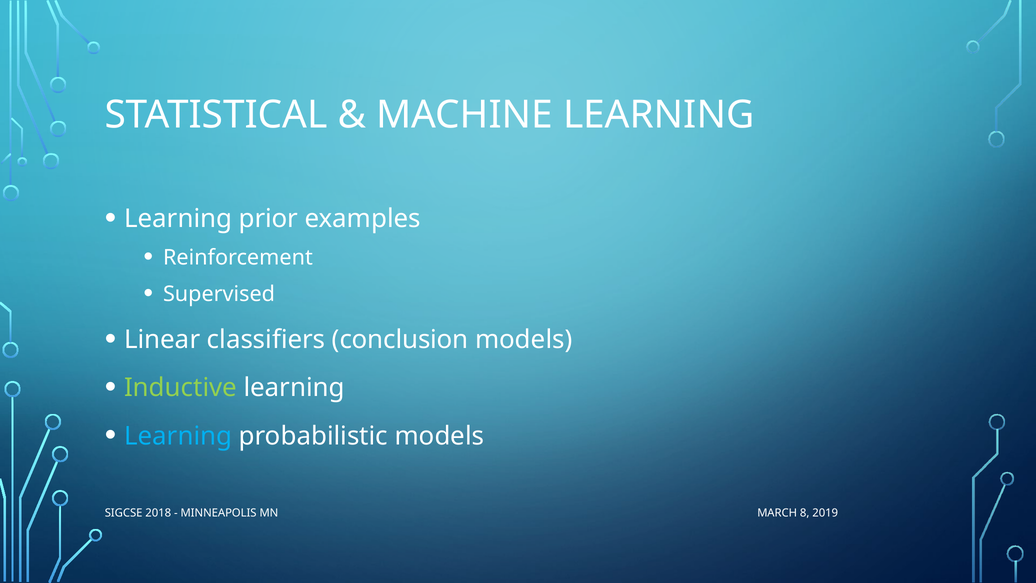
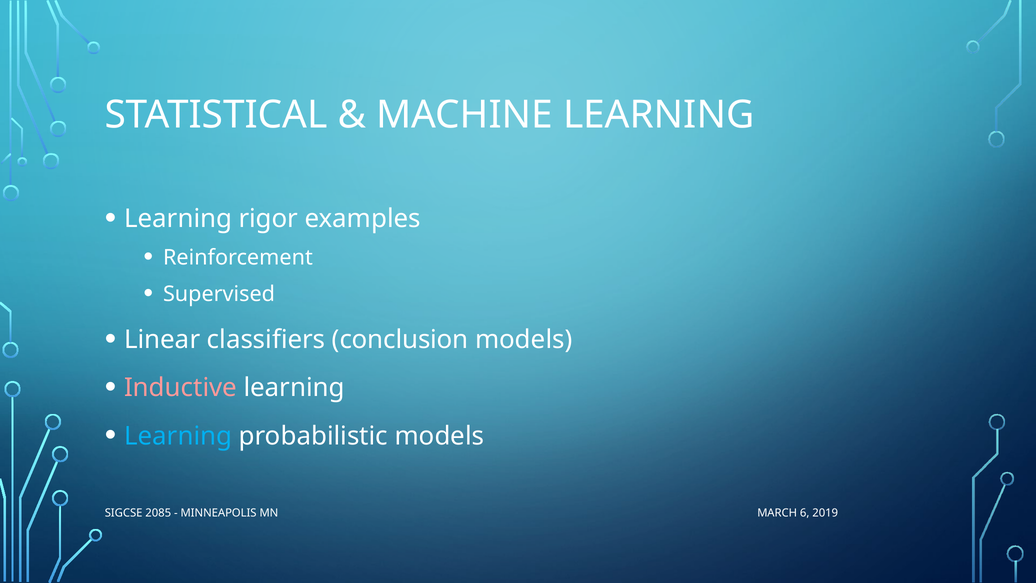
prior: prior -> rigor (268, 219)
Inductive colour: light green -> pink (181, 388)
2018: 2018 -> 2085 (158, 513)
8: 8 -> 6 (805, 513)
